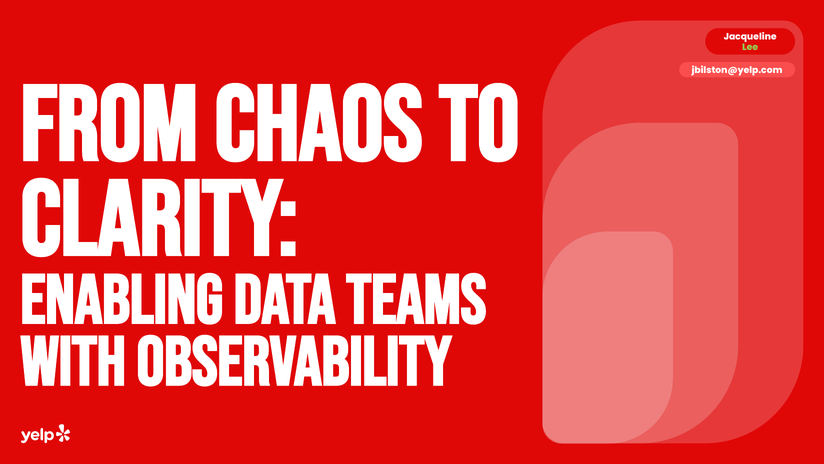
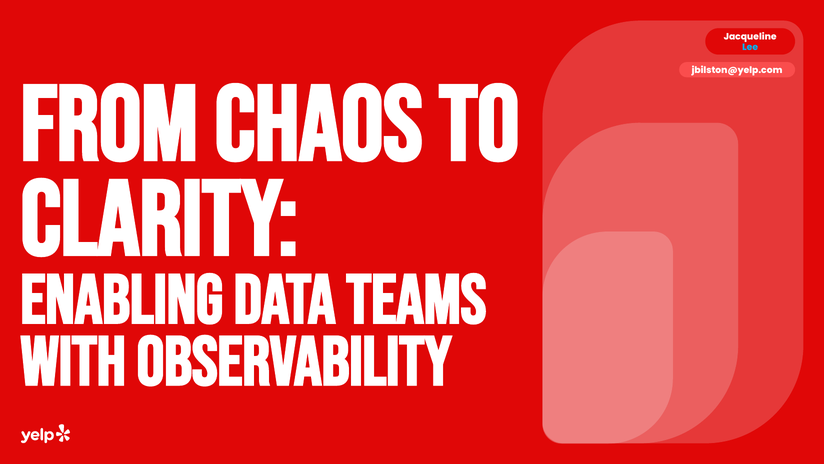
Lee colour: light green -> light blue (750, 47)
